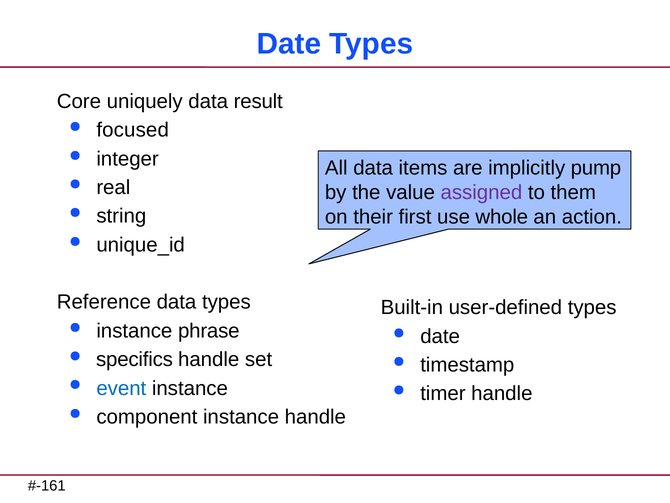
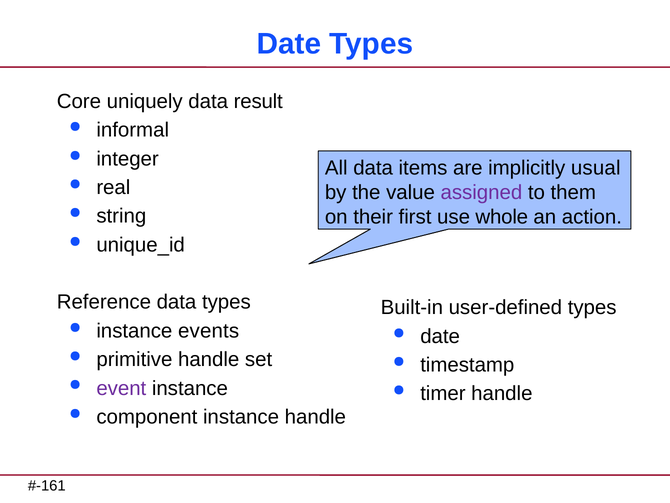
focused: focused -> informal (133, 130)
pump: pump -> usual (596, 168)
phrase: phrase -> events (209, 331)
specifics: specifics -> primitive (134, 359)
event colour: blue -> purple (121, 388)
